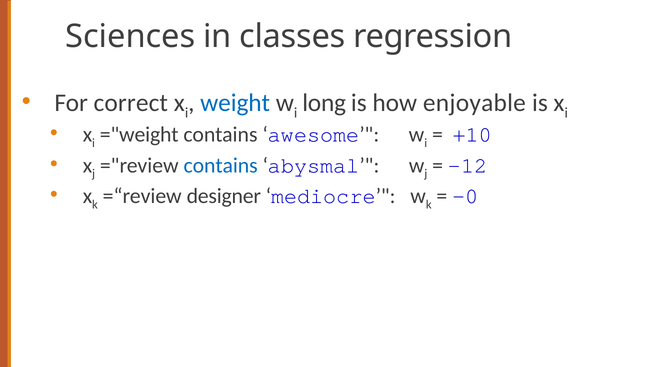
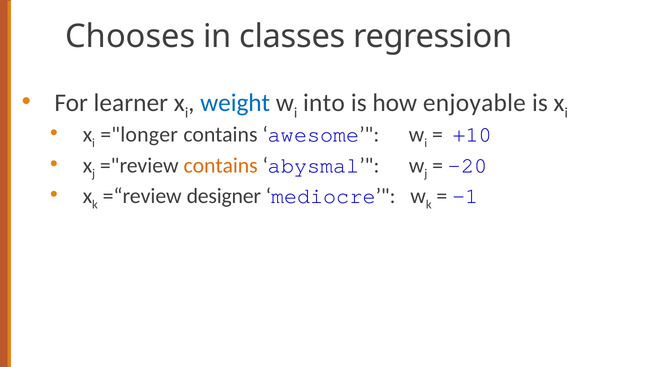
Sciences: Sciences -> Chooses (130, 36)
correct: correct -> learner (131, 103)
long: long -> into (324, 103)
="weight: ="weight -> ="longer (139, 135)
contains colour: blue -> orange (221, 166)
-12: -12 -> -20 (468, 166)
-0: -0 -> -1 (465, 196)
